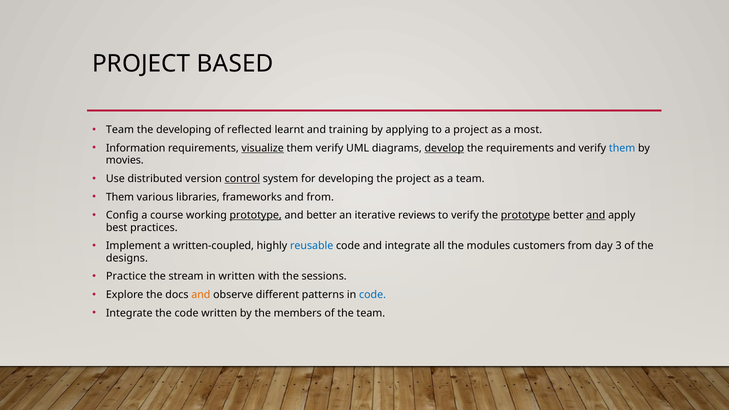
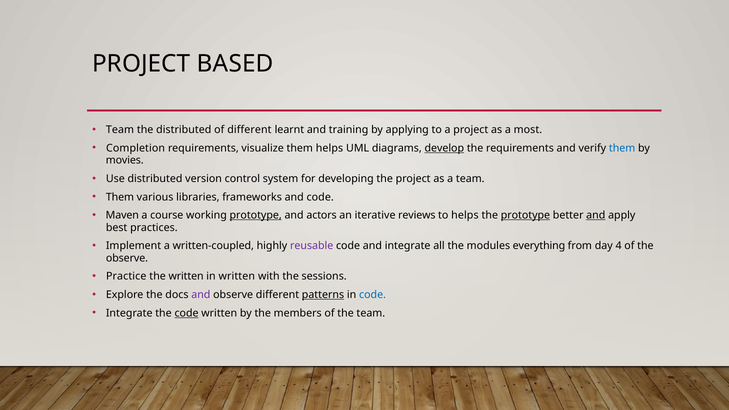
the developing: developing -> distributed (184, 130)
of reflected: reflected -> different (249, 130)
Information: Information -> Completion (136, 148)
visualize underline: present -> none (263, 148)
them verify: verify -> helps (329, 148)
control underline: present -> none (242, 179)
and from: from -> code (320, 197)
Config: Config -> Maven (122, 215)
and better: better -> actors (322, 215)
to verify: verify -> helps (465, 215)
reusable colour: blue -> purple (312, 246)
customers: customers -> everything (539, 246)
3: 3 -> 4 (619, 246)
designs: designs -> observe (127, 258)
the stream: stream -> written (186, 277)
and colour: orange -> purple (201, 295)
patterns underline: none -> present (323, 295)
code underline: none -> present (187, 313)
